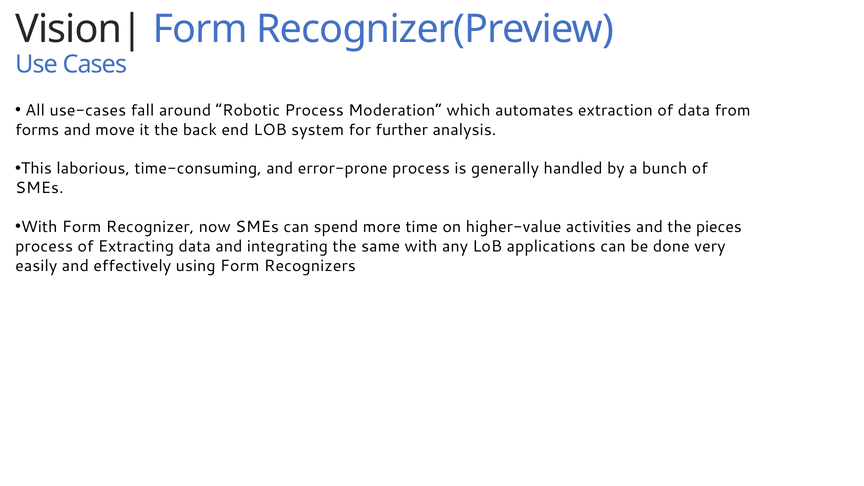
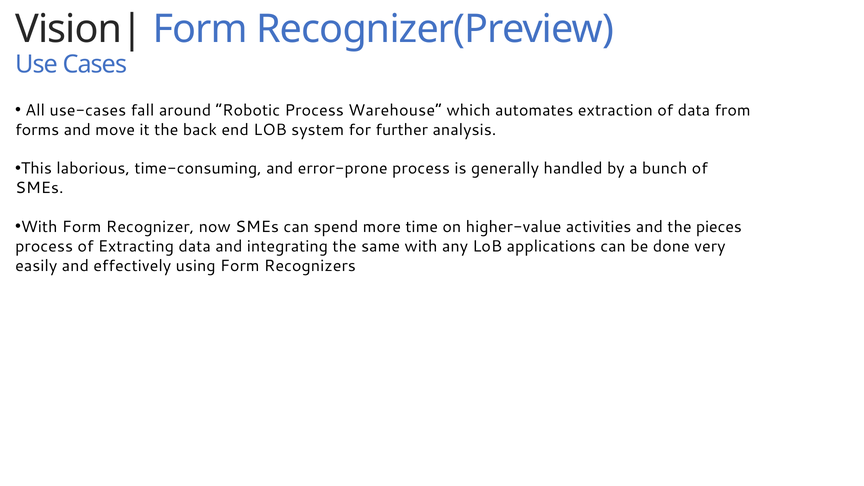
Moderation: Moderation -> Warehouse (395, 110)
